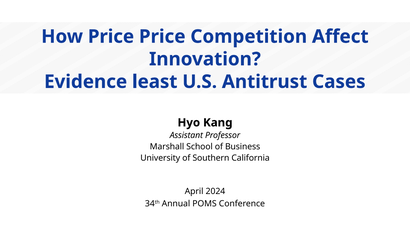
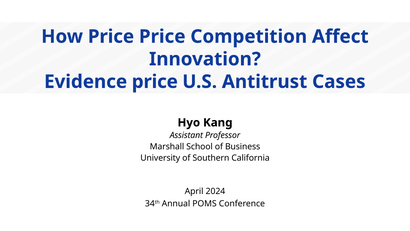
Evidence least: least -> price (155, 82)
